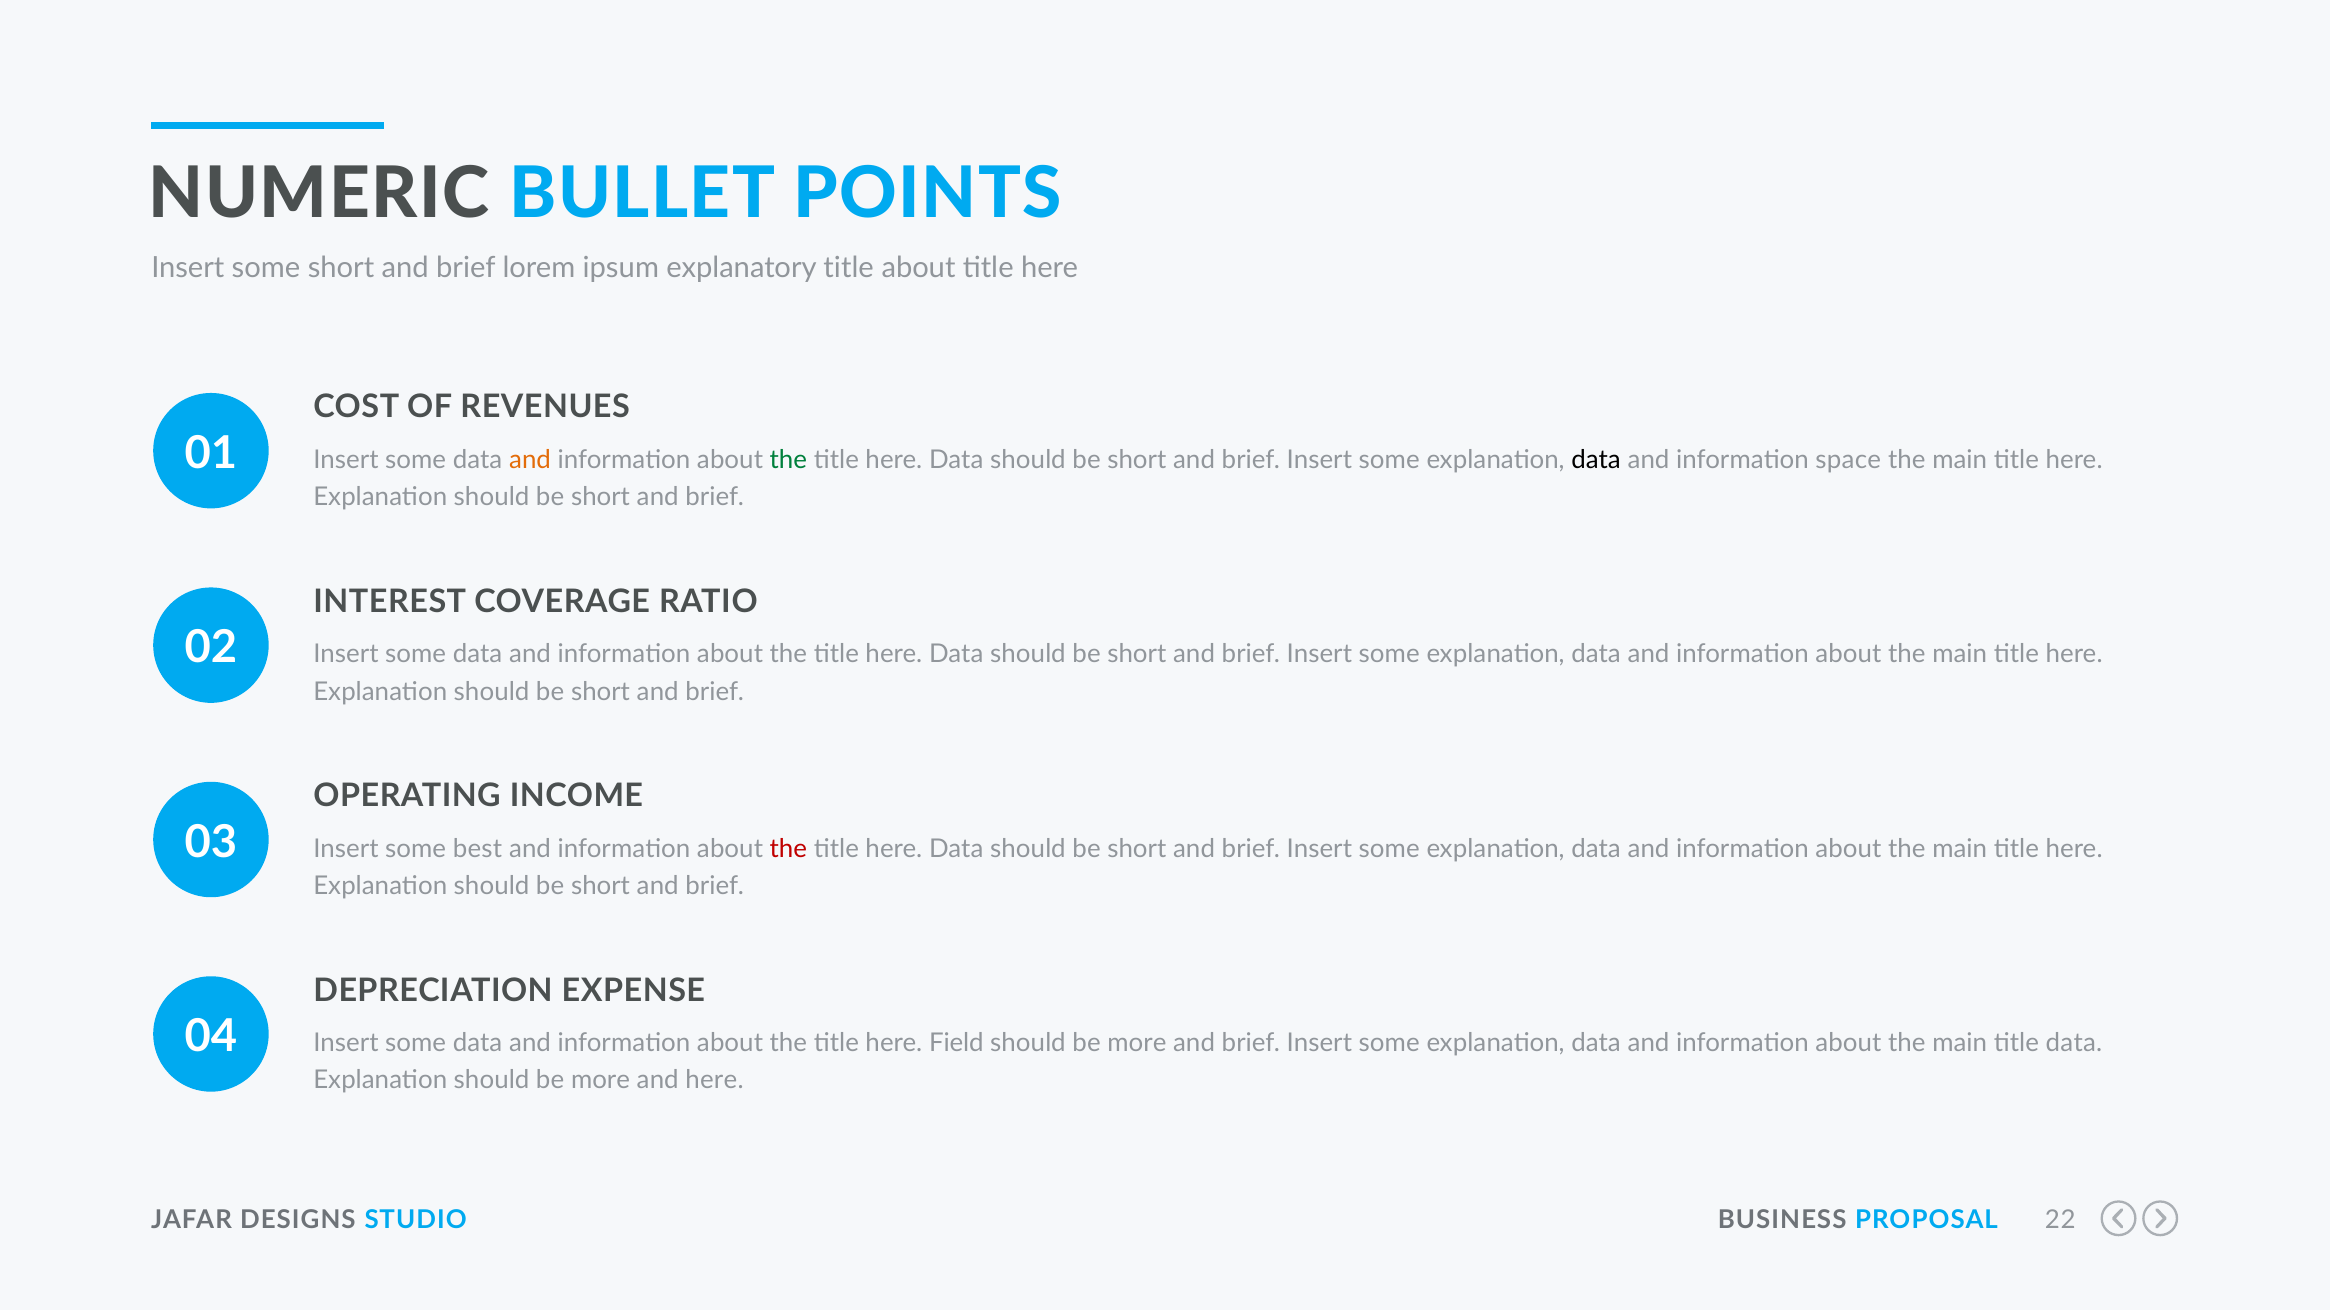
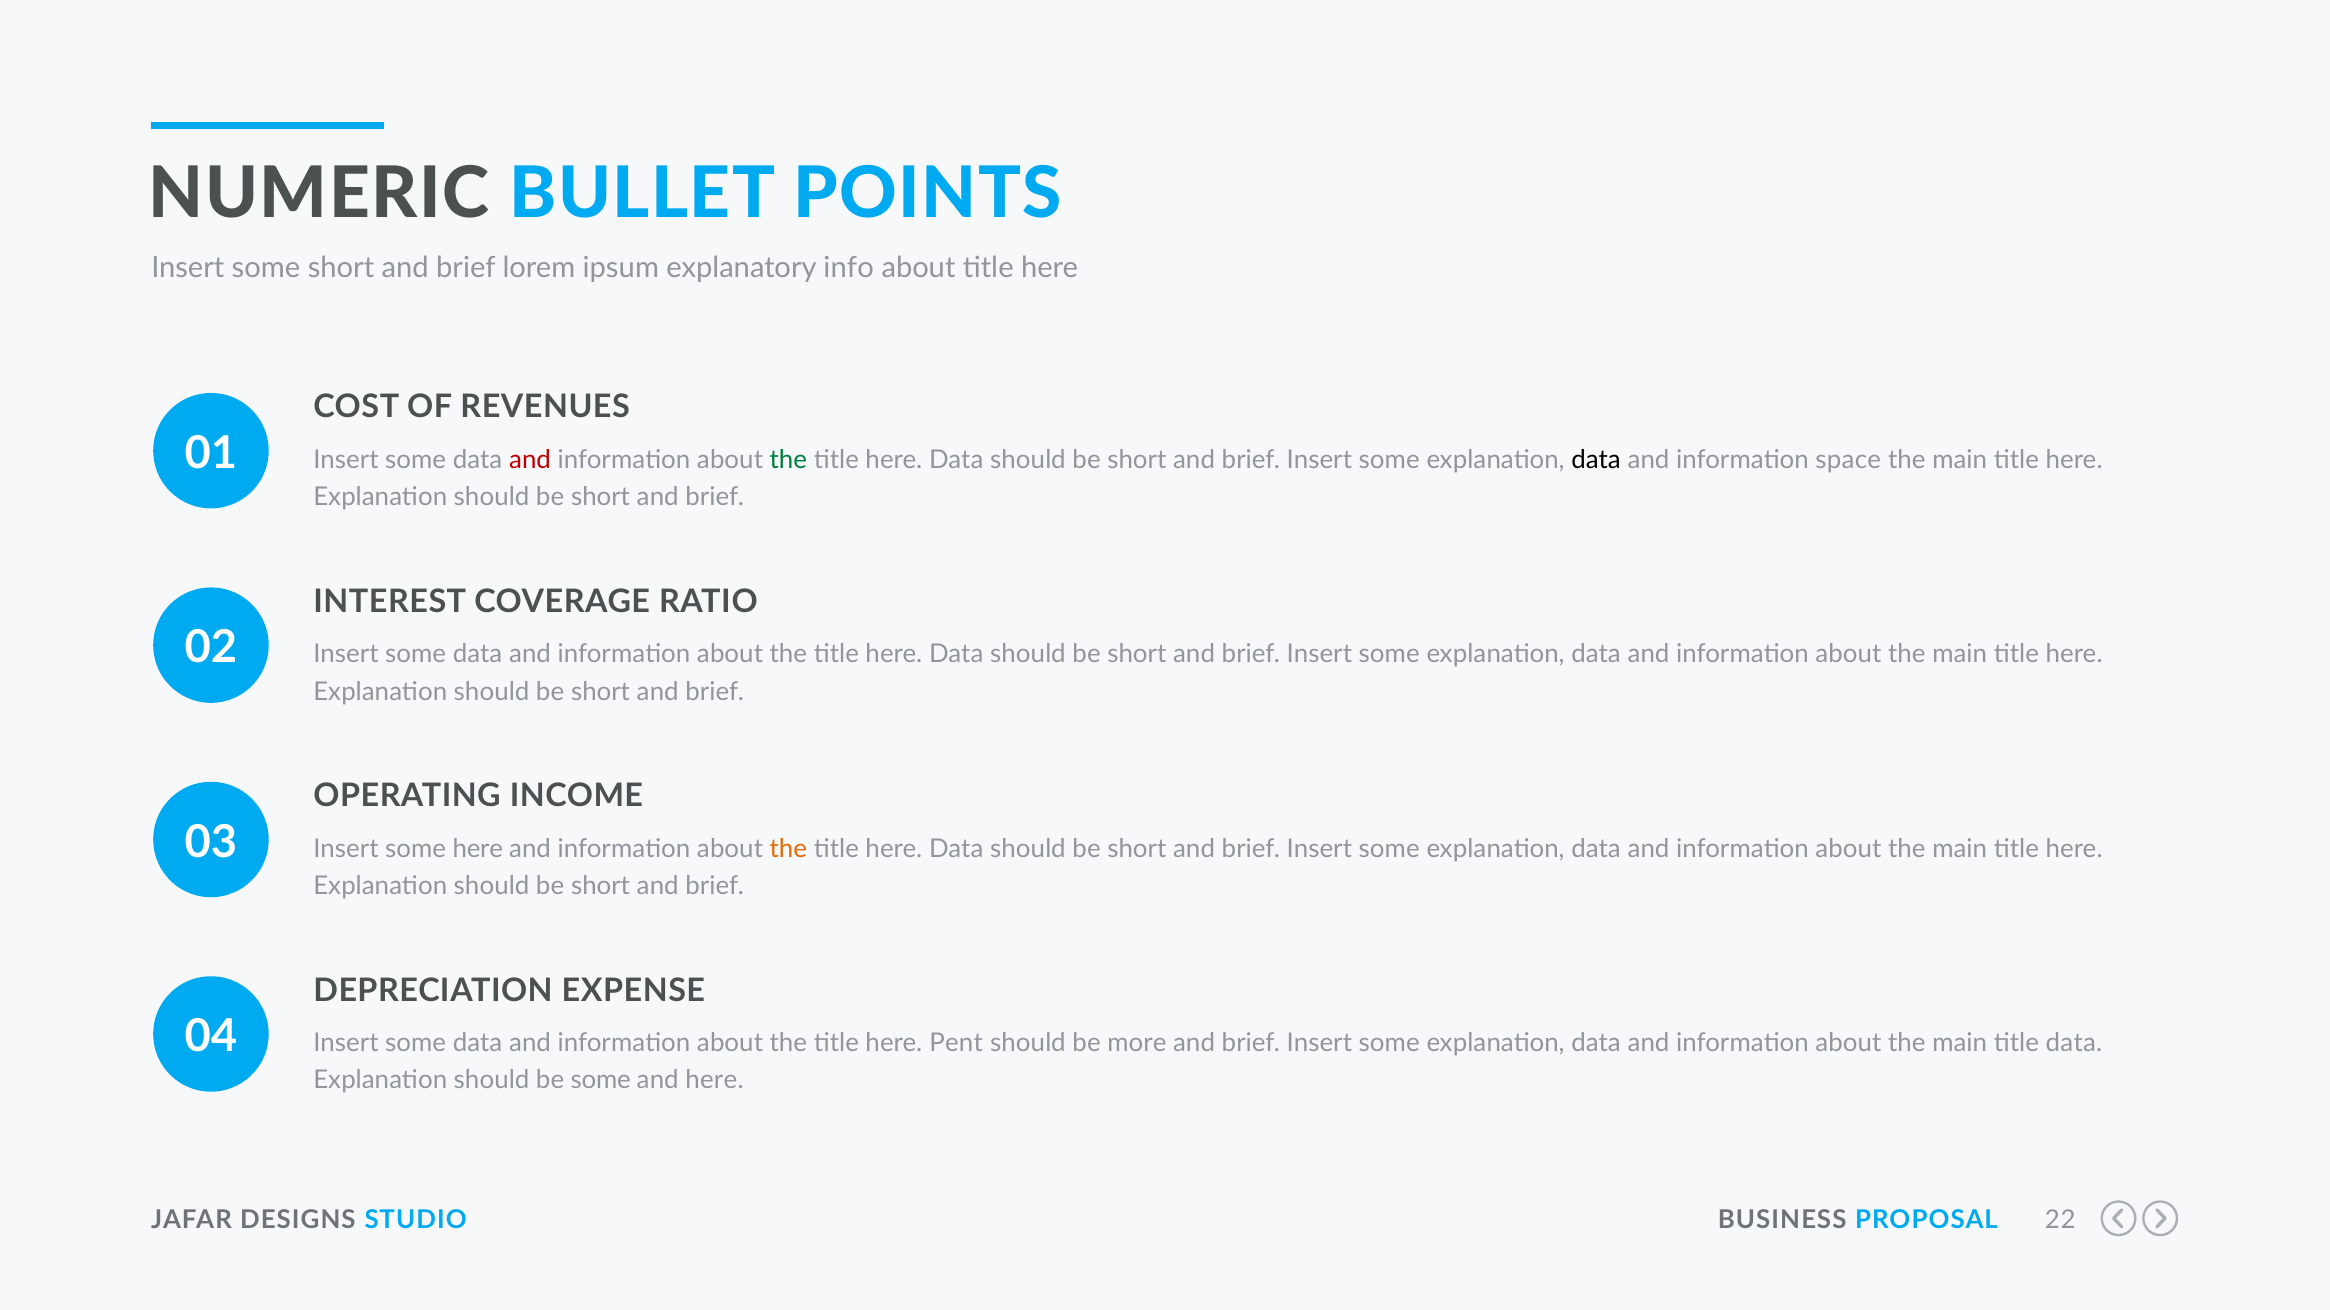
explanatory title: title -> info (849, 268)
and colour: orange -> red (530, 460)
some best: best -> here (478, 849)
the colour: red -> orange (788, 849)
Field: Field -> Pent (956, 1044)
Explanation should be more: more -> some (601, 1081)
